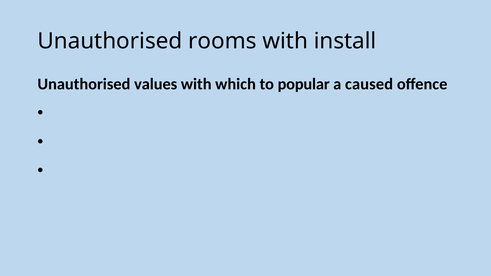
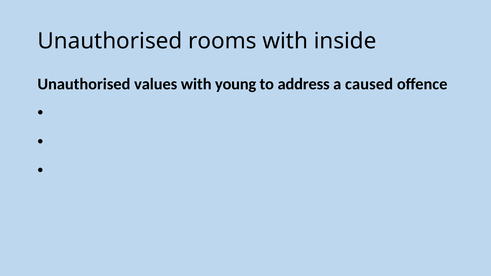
install: install -> inside (345, 41)
which: which -> young (236, 84)
popular: popular -> address (304, 84)
